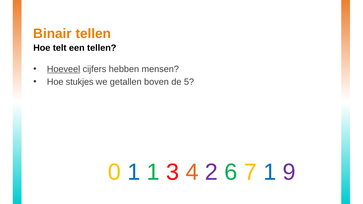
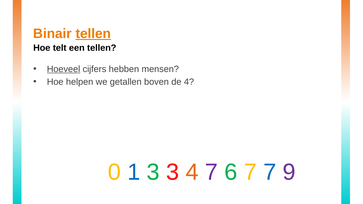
tellen underline: none -> present (93, 34)
stukjes: stukjes -> helpen (80, 82)
de 5: 5 -> 4 (189, 82)
1 1: 1 -> 3 (153, 172)
4 2: 2 -> 7 (211, 172)
7 1: 1 -> 7 (270, 172)
